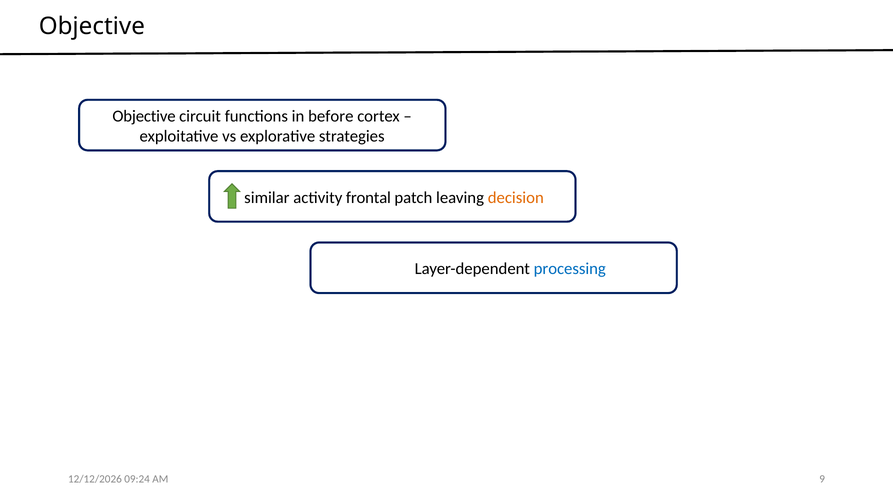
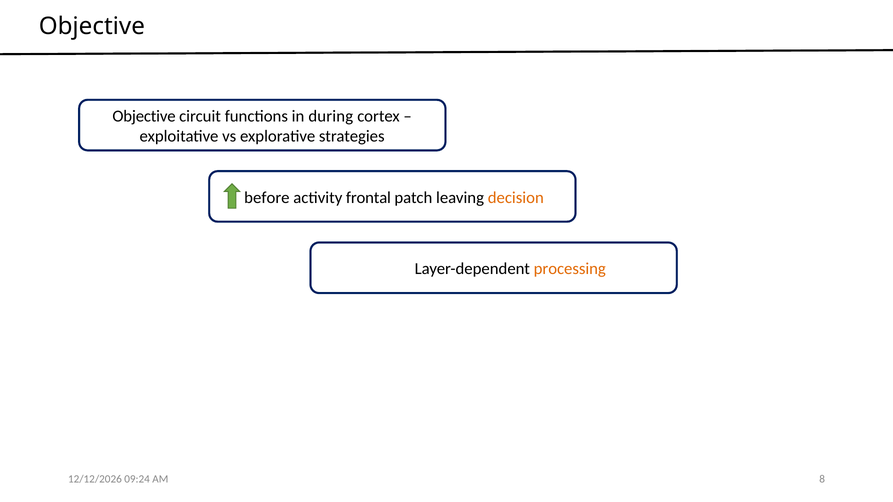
before: before -> during (331, 116)
similar: similar -> before (267, 198)
processing colour: blue -> orange (570, 269)
9: 9 -> 8 (822, 480)
